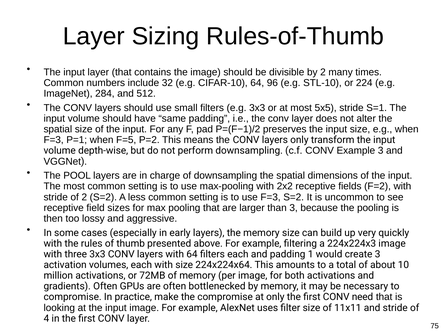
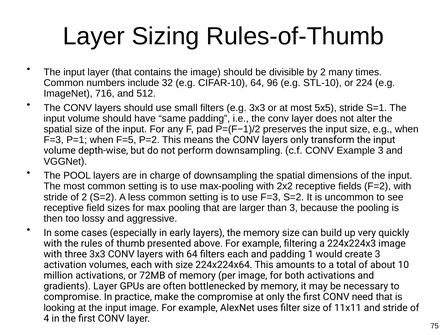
284: 284 -> 716 (105, 94)
gradients Often: Often -> Layer (105, 287)
